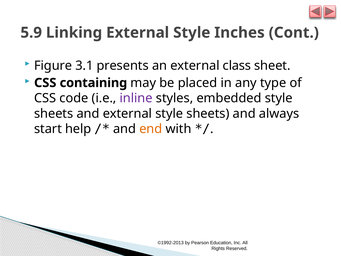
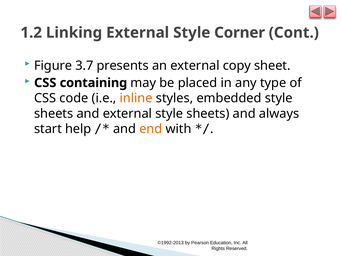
5.9: 5.9 -> 1.2 (31, 33)
Inches: Inches -> Corner (240, 33)
3.1: 3.1 -> 3.7 (84, 66)
class: class -> copy (237, 66)
inline colour: purple -> orange (136, 98)
